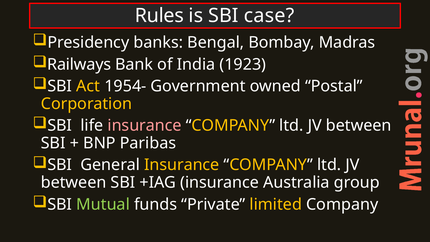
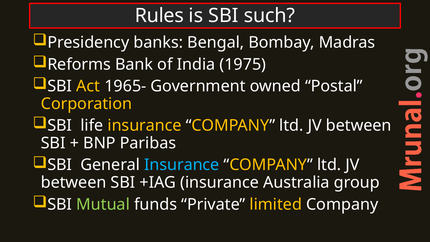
case: case -> such (269, 16)
Railways: Railways -> Reforms (79, 64)
1923: 1923 -> 1975 (243, 64)
1954-: 1954- -> 1965- (125, 86)
insurance colour: pink -> yellow (145, 126)
Insurance colour: yellow -> light blue (182, 165)
